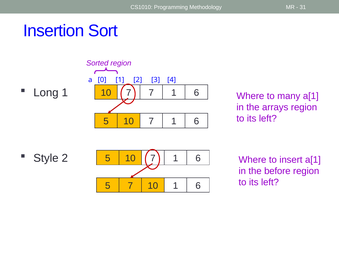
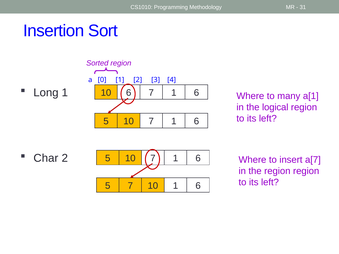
7: 7 -> 6 (129, 93)
arrays: arrays -> logical (275, 107)
Style: Style -> Char (46, 158)
insert a[1: a[1 -> a[7 (313, 160)
the before: before -> region (277, 171)
